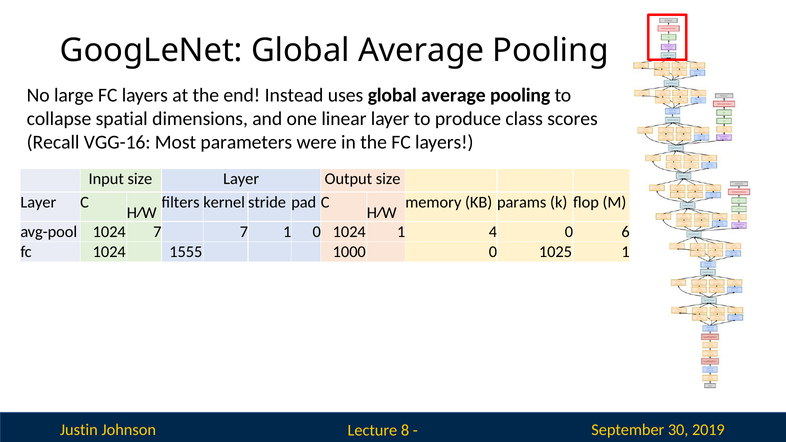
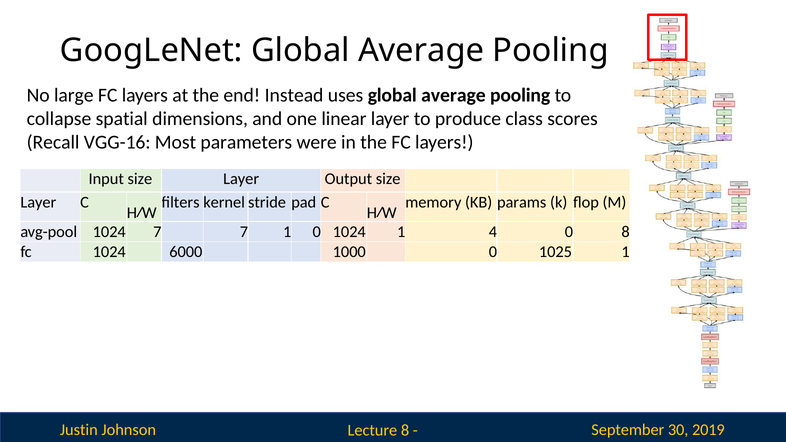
0 6: 6 -> 8 (626, 232)
1555: 1555 -> 6000 (186, 252)
